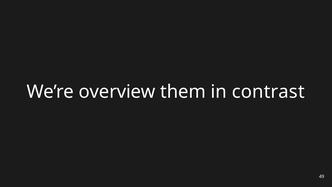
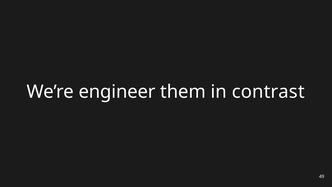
overview: overview -> engineer (117, 92)
